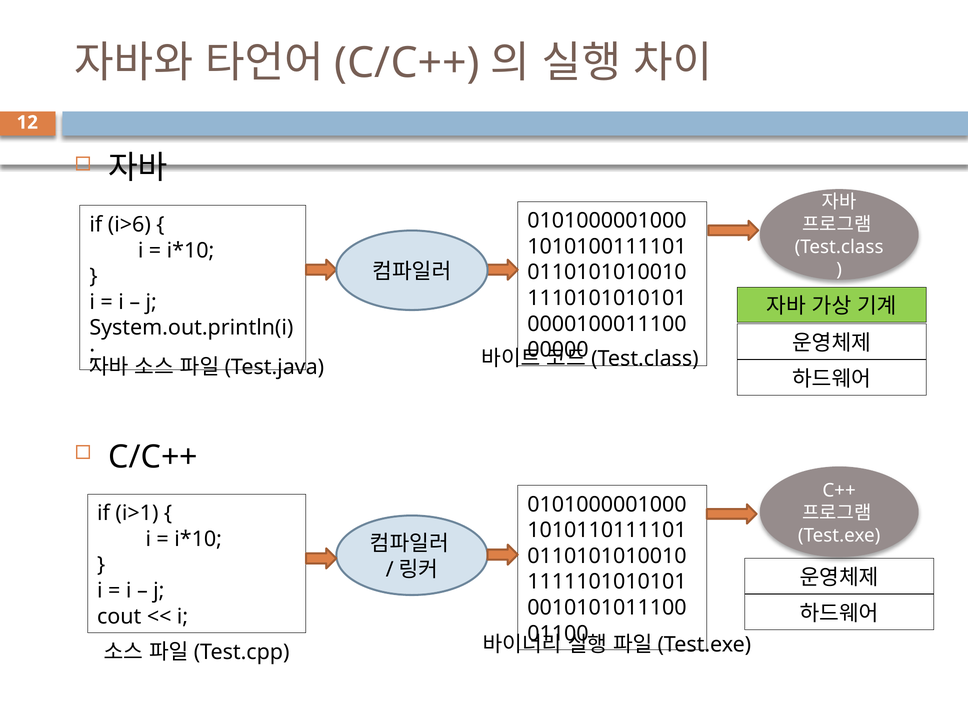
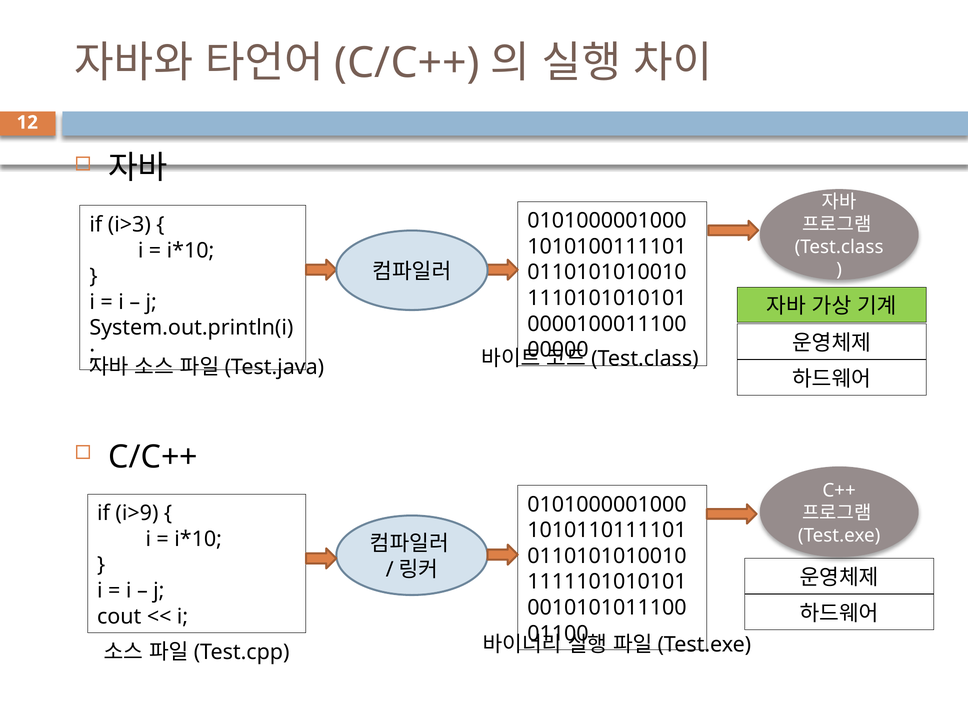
i>6: i>6 -> i>3 (129, 225)
i>1: i>1 -> i>9 (137, 513)
